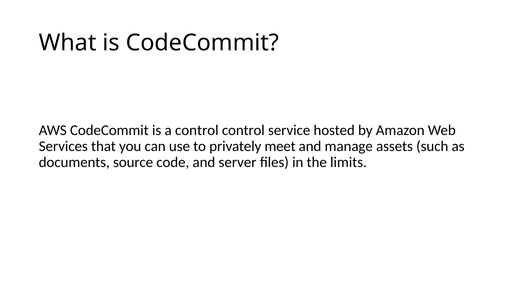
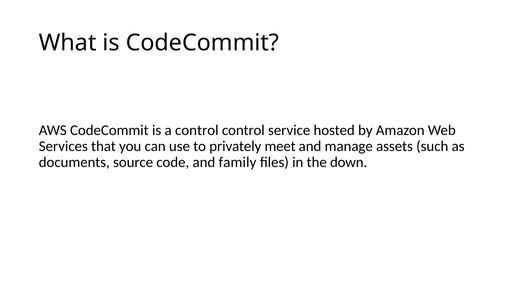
server: server -> family (237, 163)
limits: limits -> down (349, 163)
